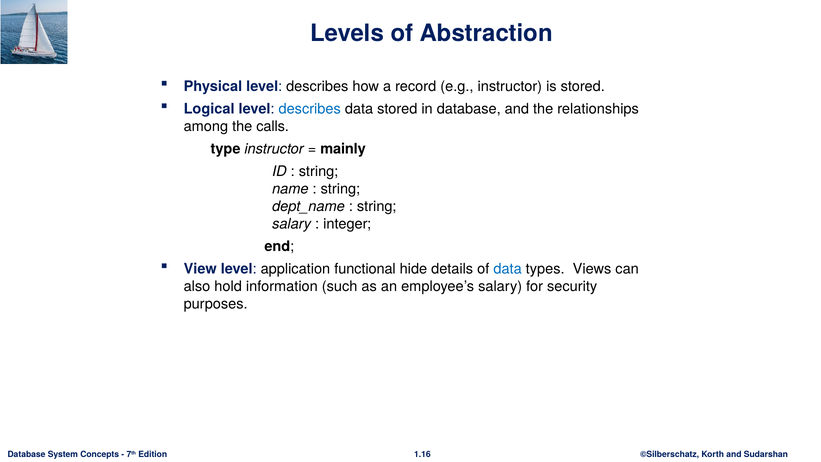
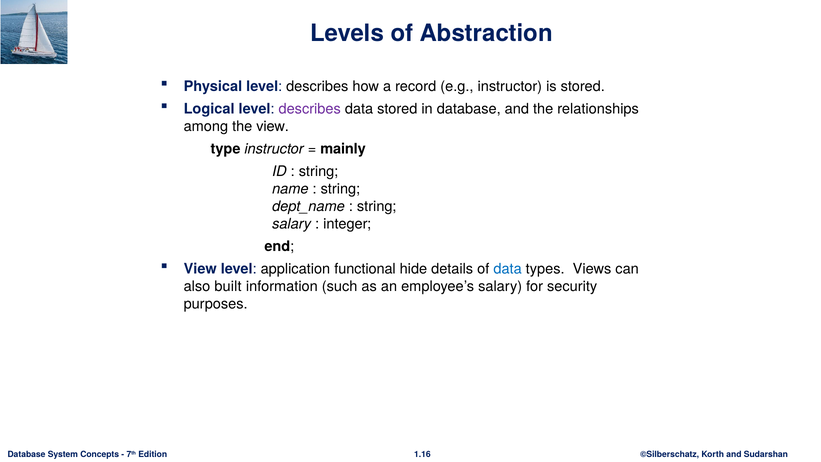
describes colour: blue -> purple (310, 109)
the calls: calls -> view (273, 126)
hold: hold -> built (228, 286)
